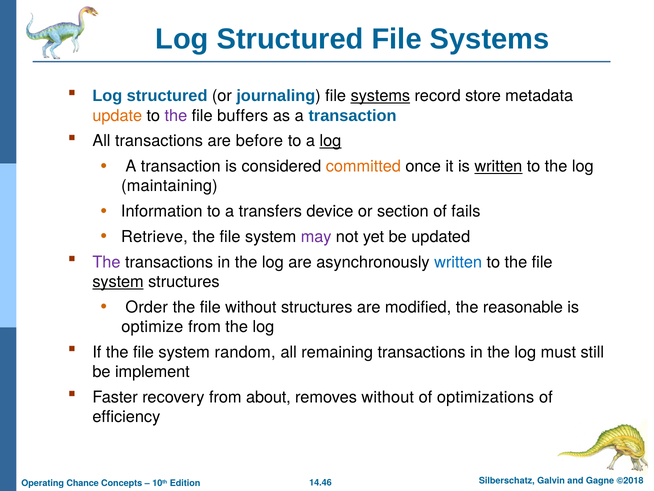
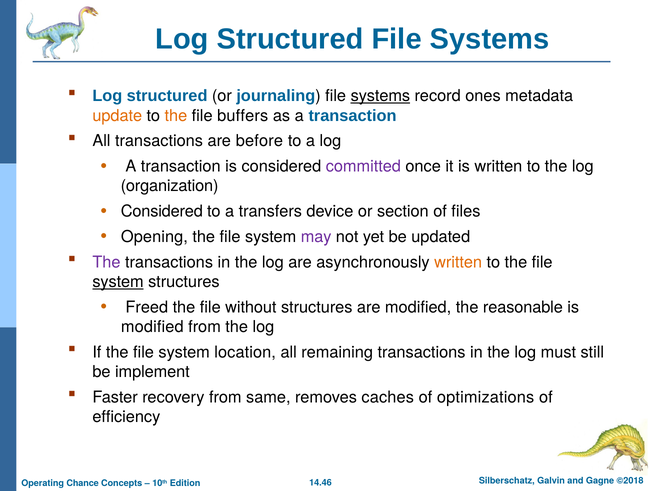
store: store -> ones (483, 96)
the colour: purple -> orange (176, 116)
log underline: present -> none (330, 141)
committed colour: orange -> purple (363, 166)
written underline: present -> none (498, 166)
maintaining: maintaining -> organization (170, 186)
Information: Information -> Considered (162, 211)
fails: fails -> files (466, 211)
Retrieve: Retrieve -> Opening (154, 237)
written colour: blue -> orange (458, 262)
Order: Order -> Freed (147, 307)
optimize: optimize -> modified (152, 326)
random: random -> location (245, 352)
about: about -> same (268, 397)
removes without: without -> caches (388, 397)
